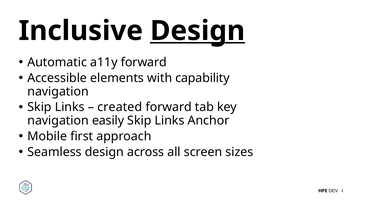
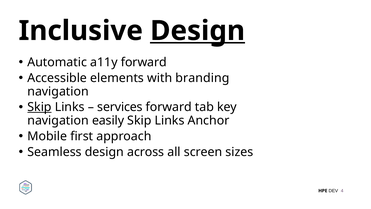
capability: capability -> branding (202, 78)
Skip underline: none -> present (40, 107)
created: created -> services (120, 107)
